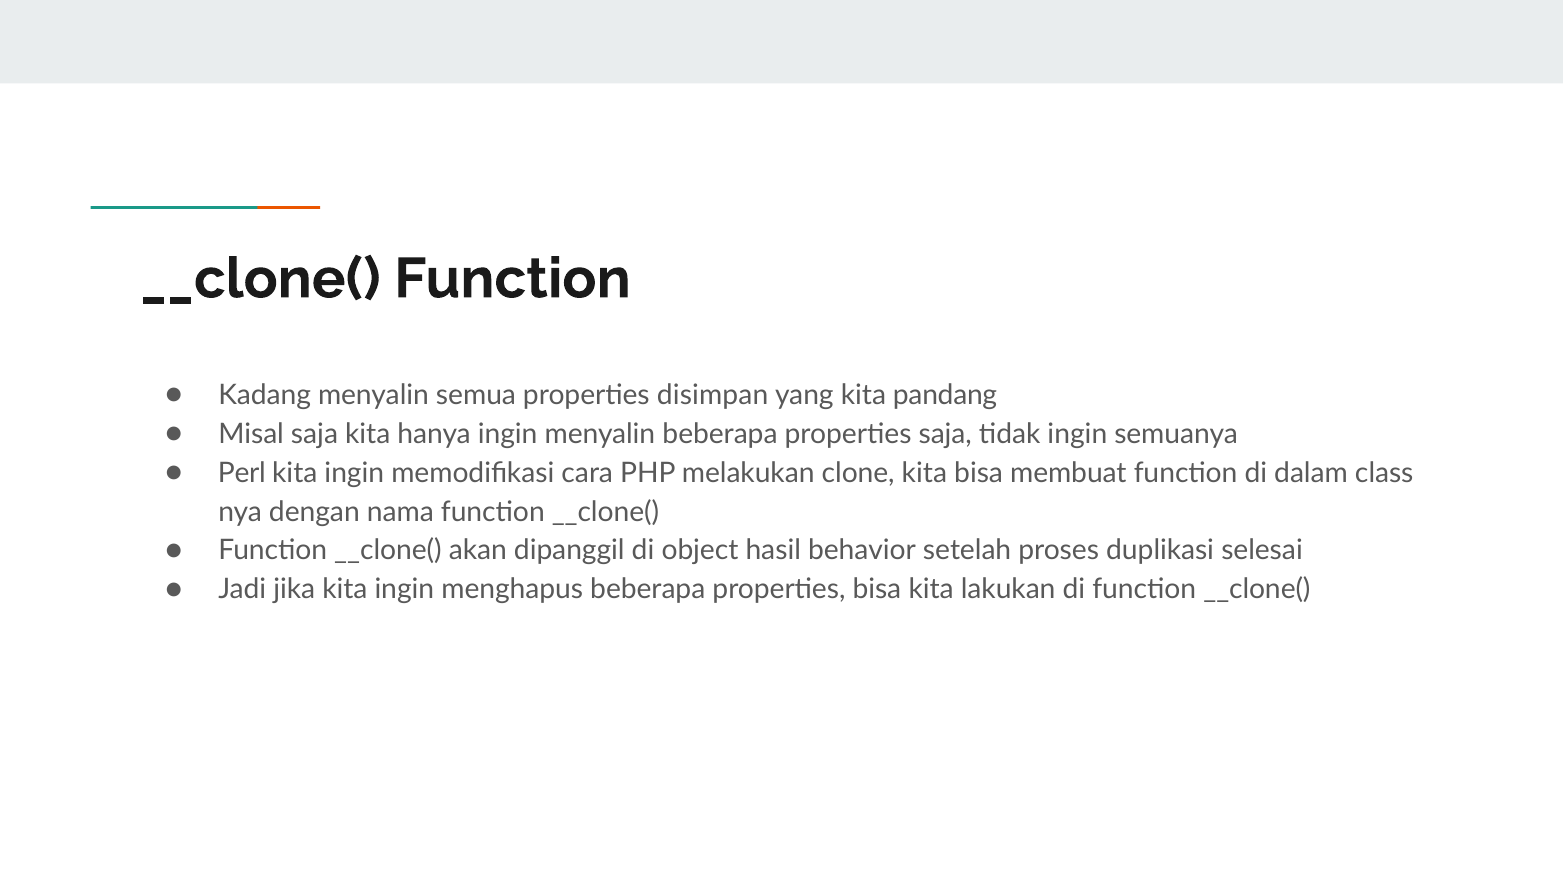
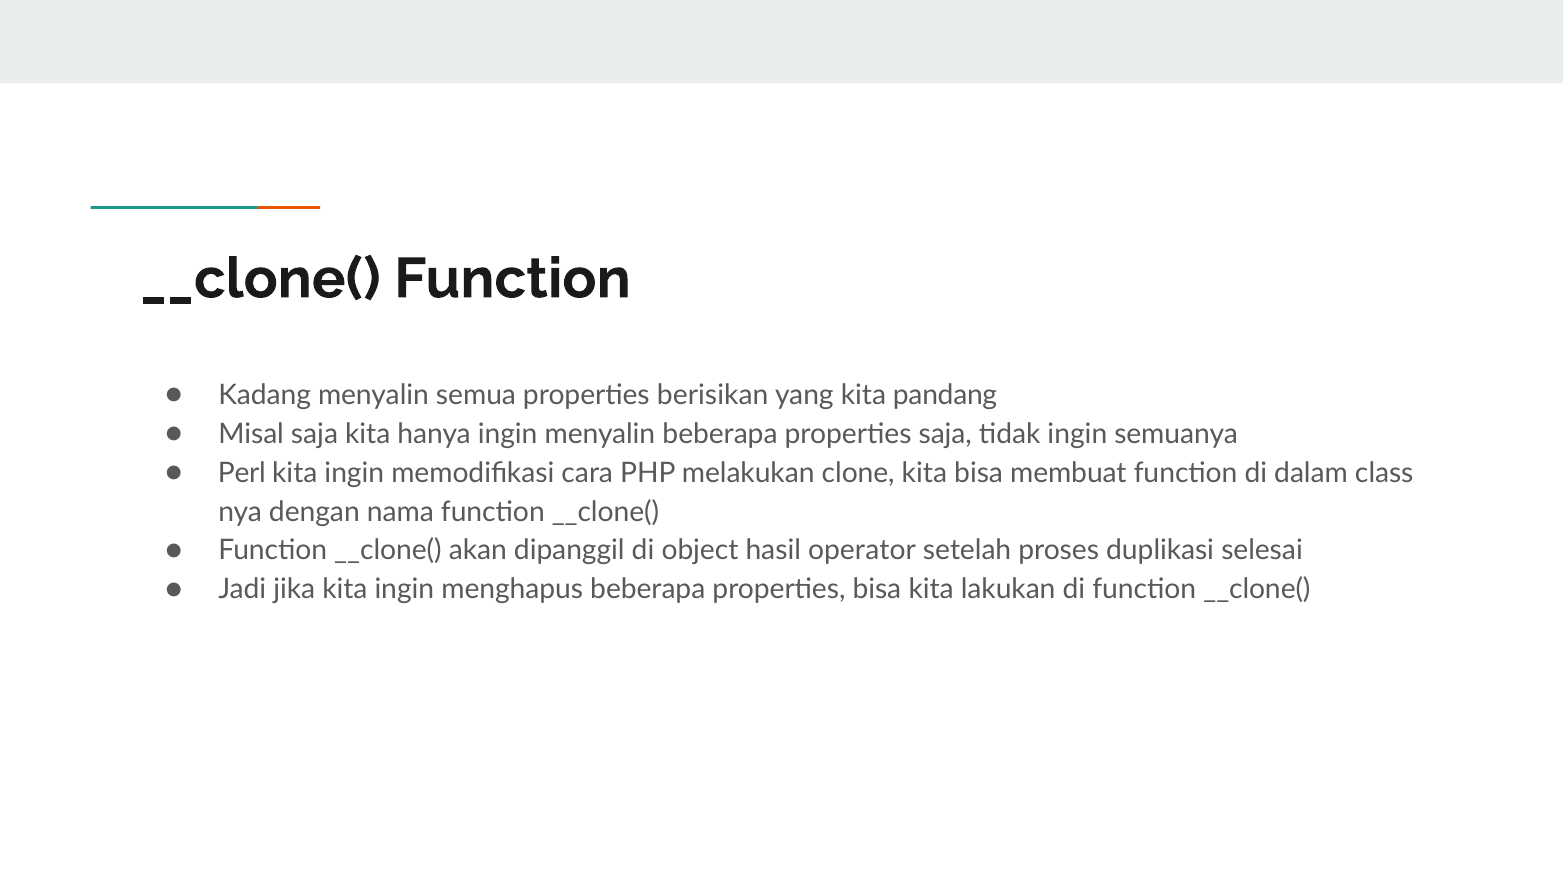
disimpan: disimpan -> berisikan (713, 395)
behavior: behavior -> operator (862, 551)
